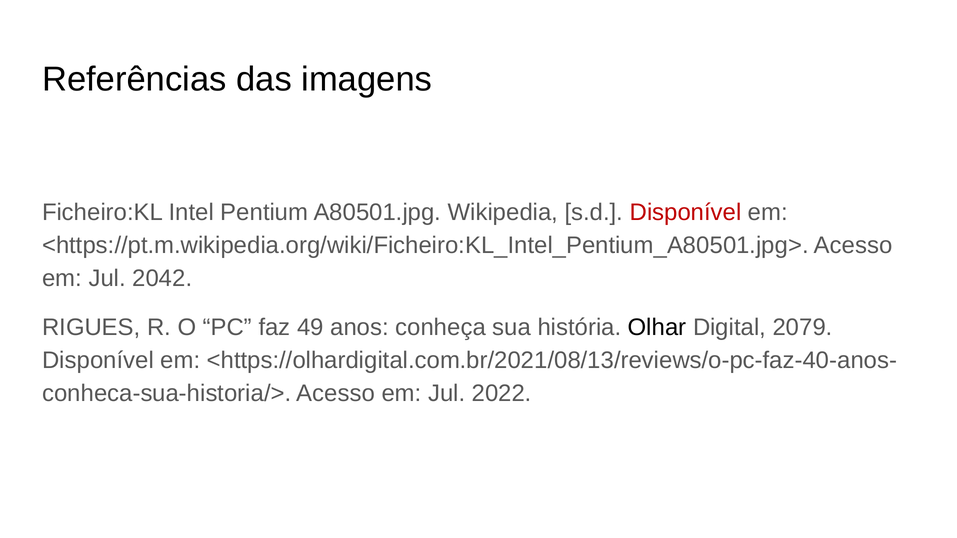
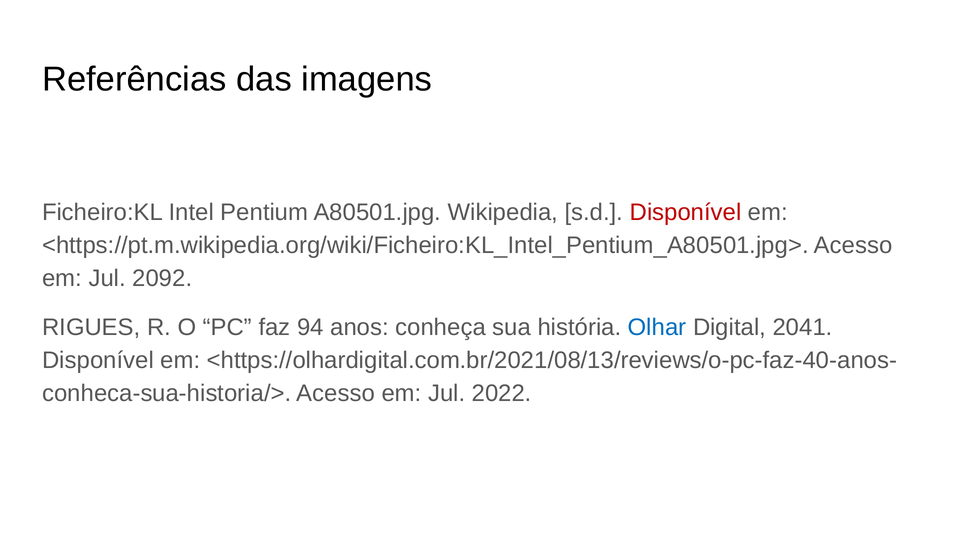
2042: 2042 -> 2092 (162, 279)
49: 49 -> 94 (310, 328)
Olhar colour: black -> blue (657, 328)
2079: 2079 -> 2041 (803, 328)
